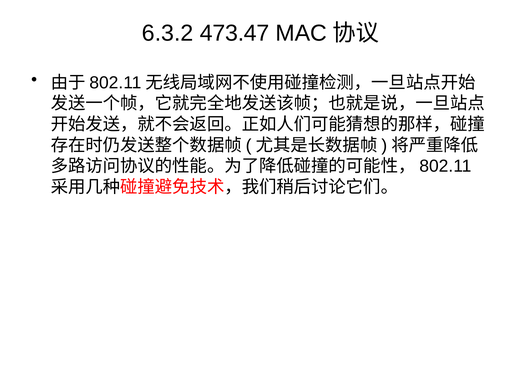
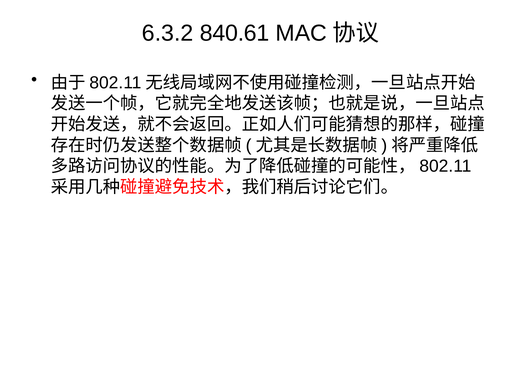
473.47: 473.47 -> 840.61 (235, 33)
